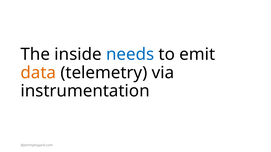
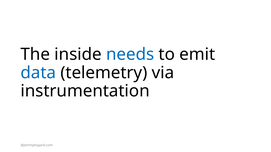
data colour: orange -> blue (38, 73)
